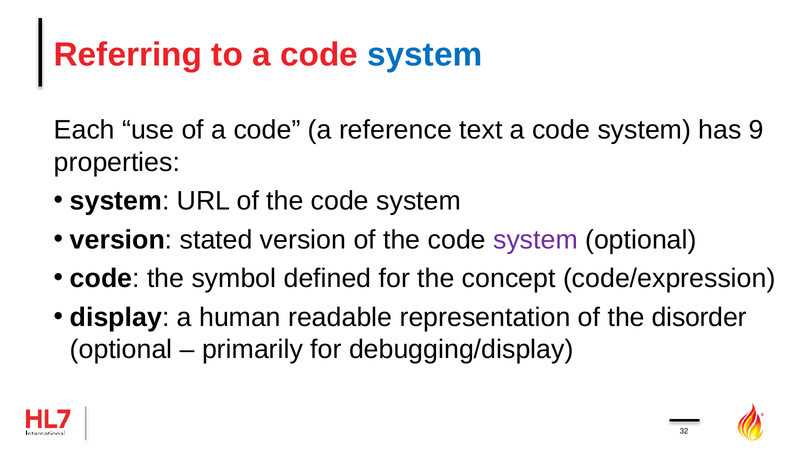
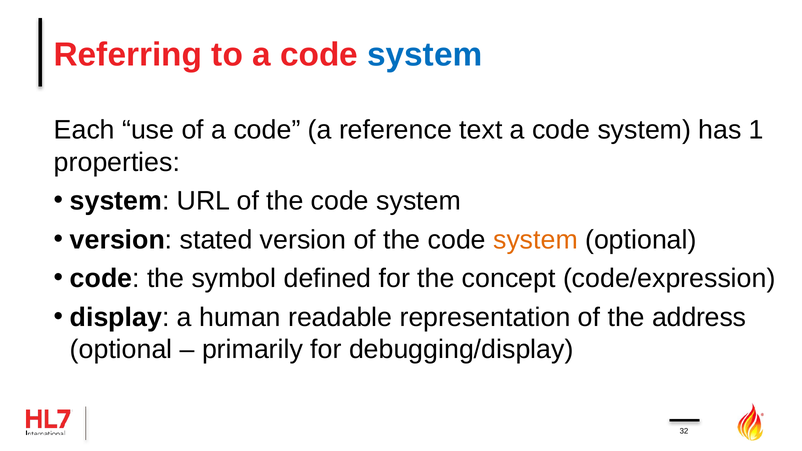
9: 9 -> 1 (756, 130)
system colour: purple -> orange (536, 240)
disorder: disorder -> address (699, 317)
